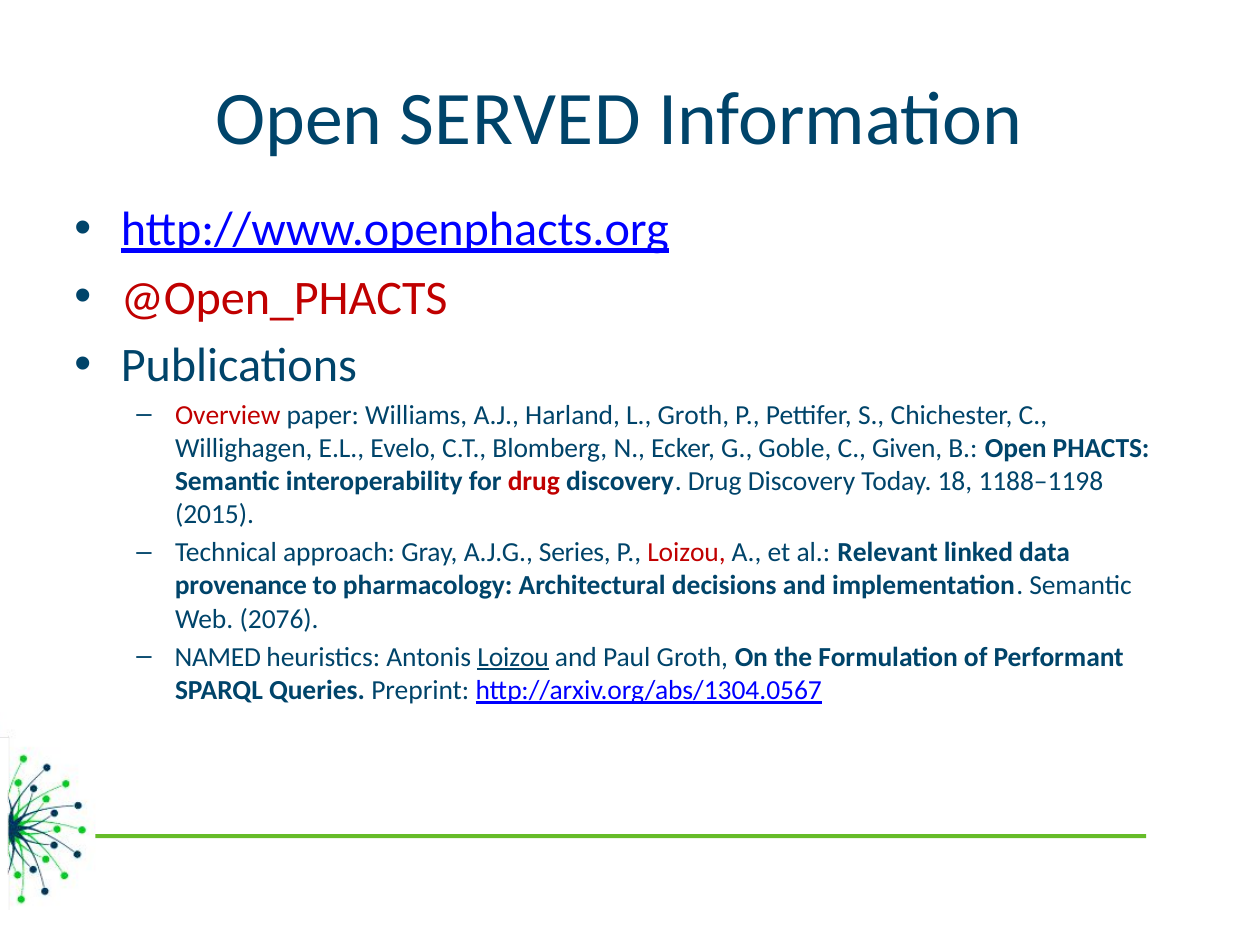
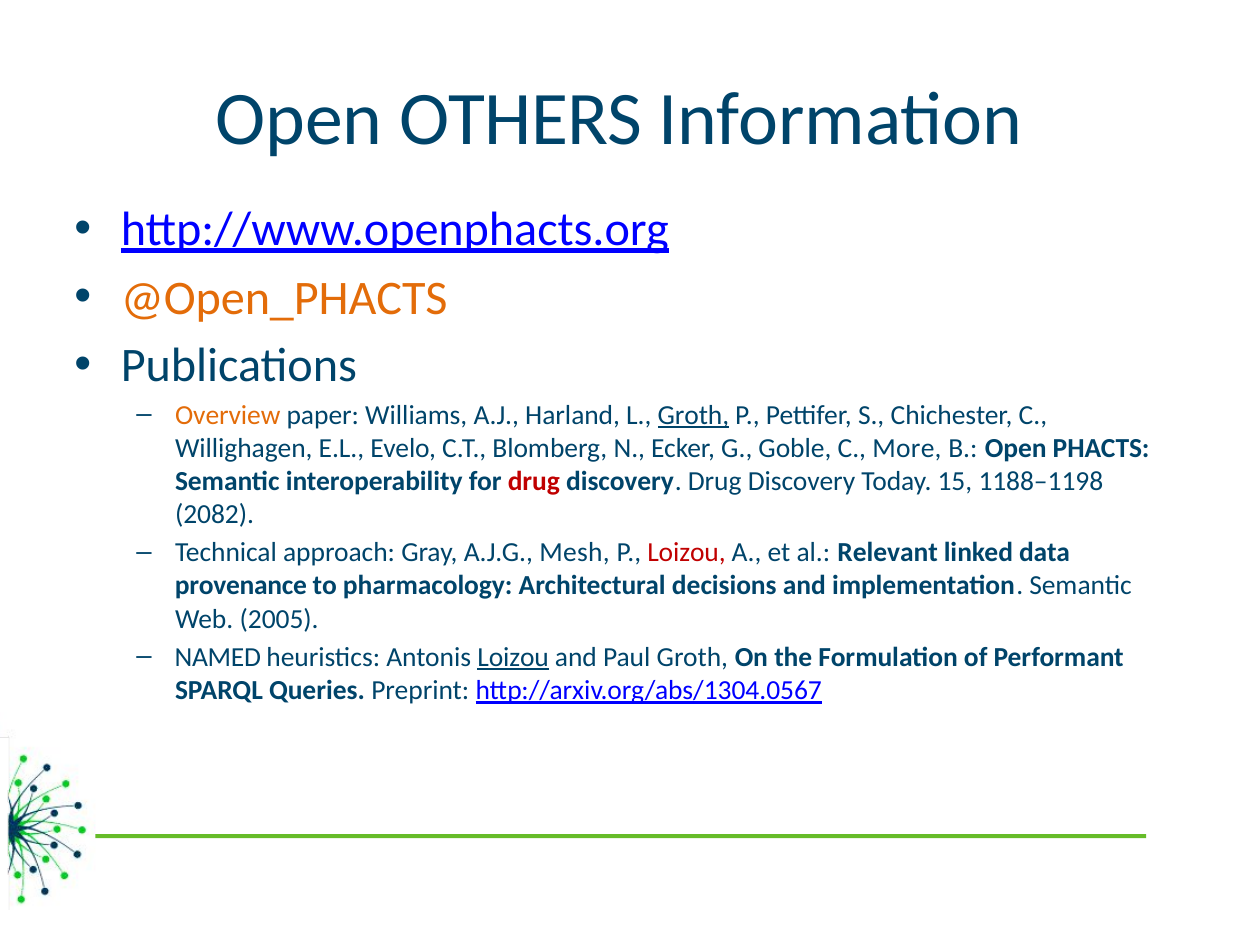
SERVED: SERVED -> OTHERS (521, 120)
@Open_PHACTS colour: red -> orange (284, 298)
Overview colour: red -> orange (228, 415)
Groth underline: none -> present (693, 415)
Given: Given -> More (907, 448)
18: 18 -> 15 (955, 481)
2015: 2015 -> 2082 (215, 515)
Series: Series -> Mesh (575, 553)
2076: 2076 -> 2005 (279, 619)
